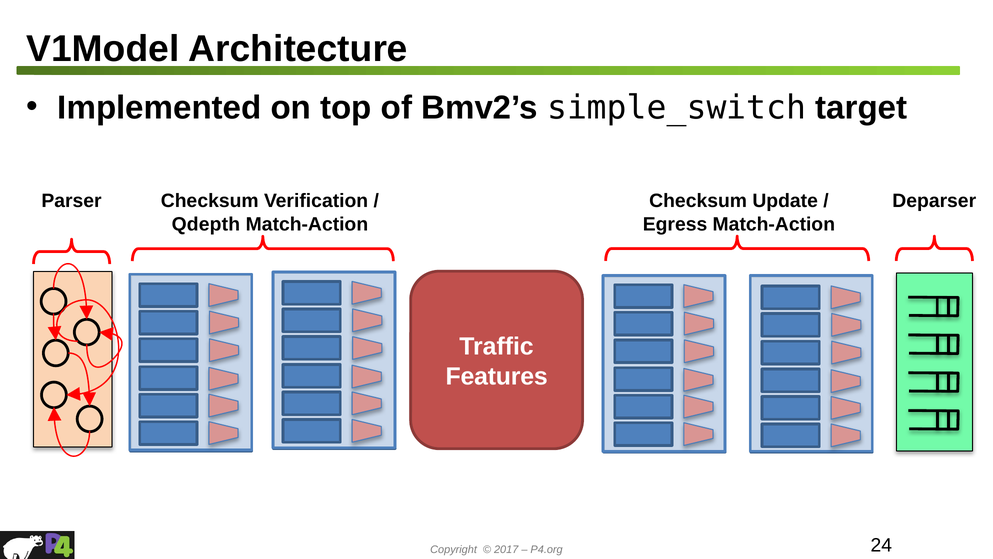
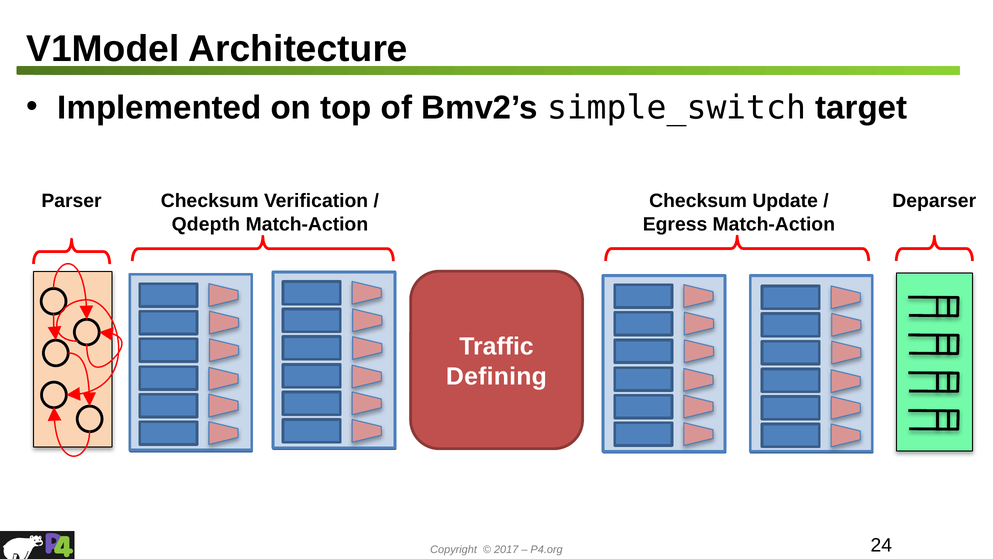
Features: Features -> Defining (496, 376)
